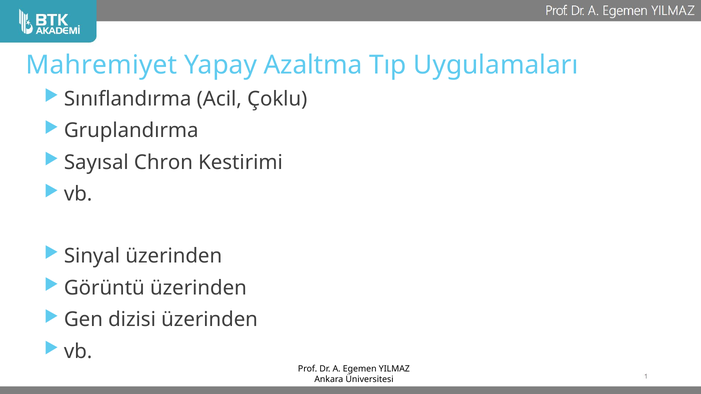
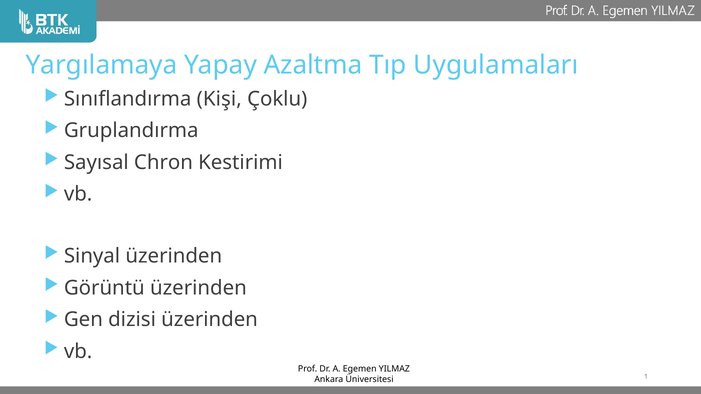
Mahremiyet: Mahremiyet -> Yargılamaya (102, 65)
Acil: Acil -> Kişi (219, 99)
